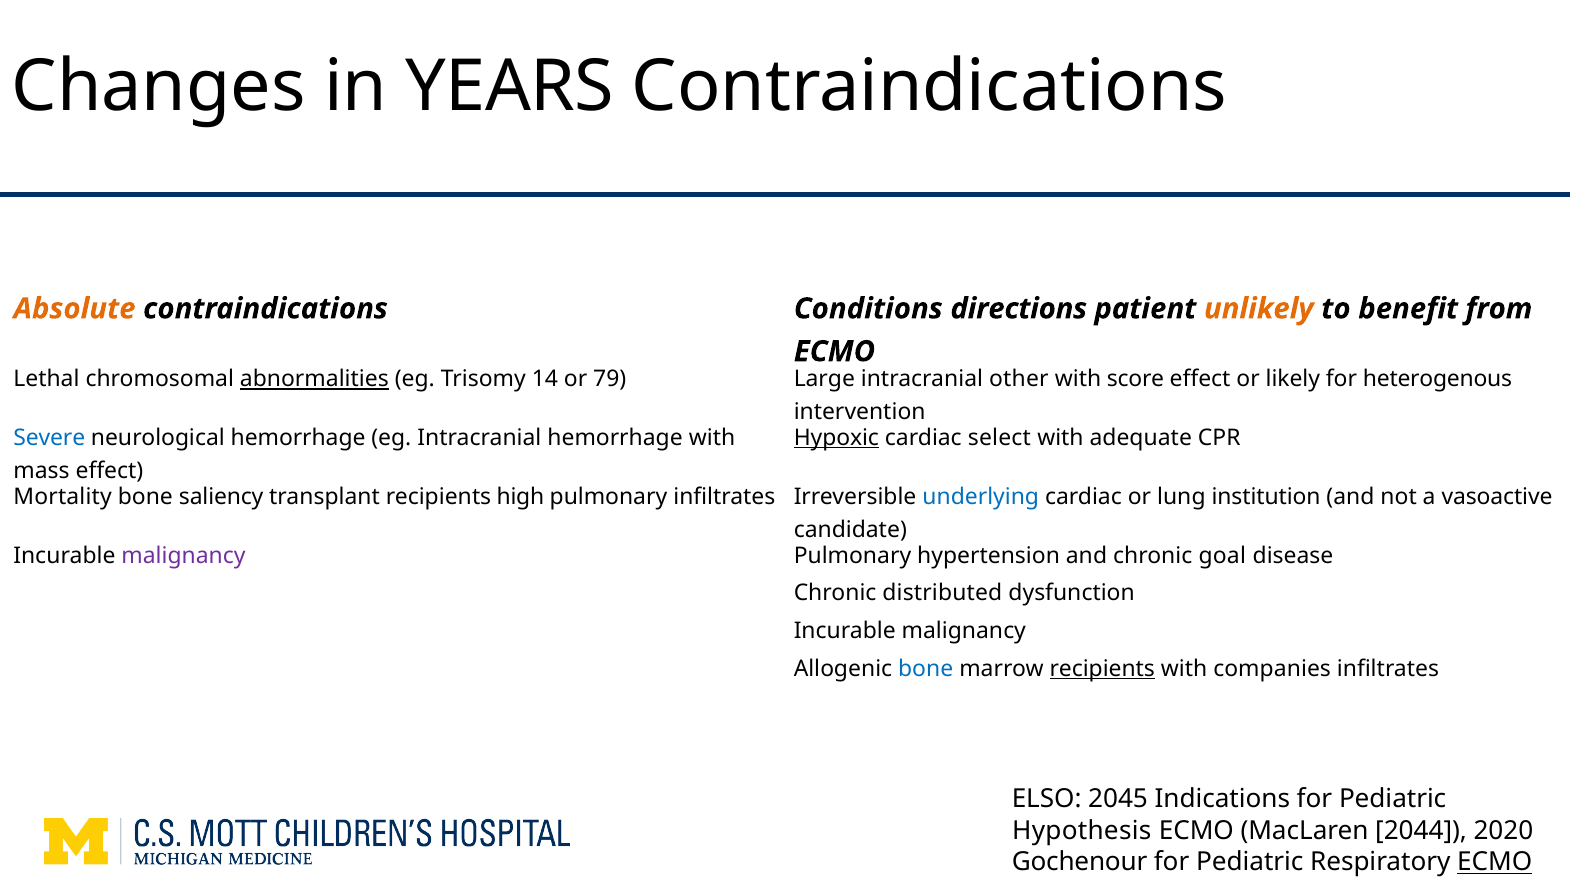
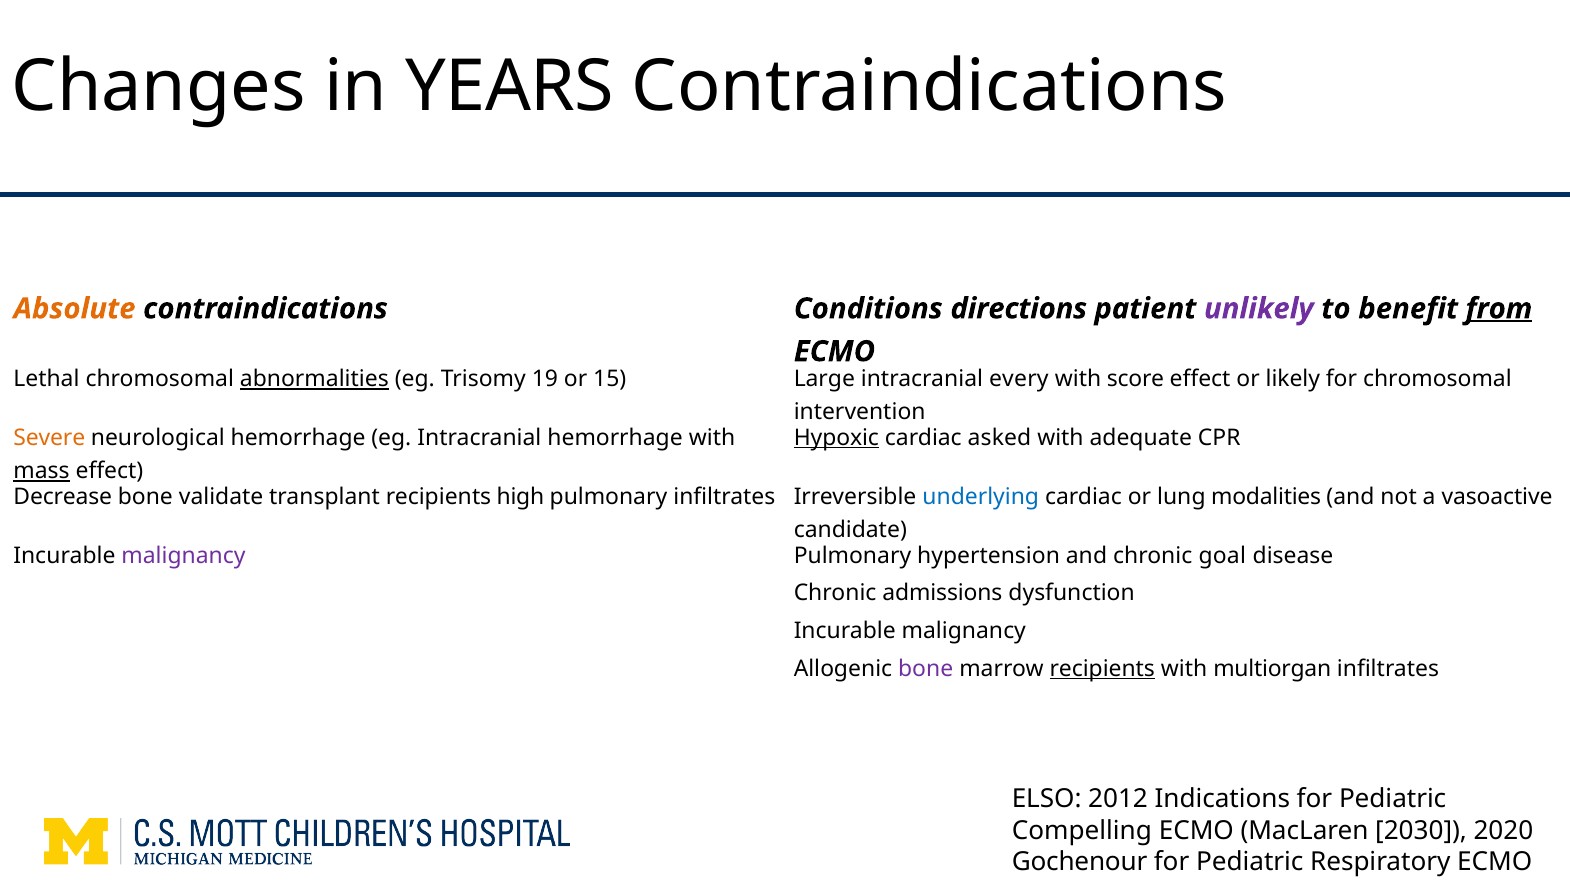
unlikely colour: orange -> purple (1259, 309)
from underline: none -> present (1499, 309)
14: 14 -> 19 (545, 379)
79: 79 -> 15 (610, 379)
other: other -> every (1019, 379)
for heterogenous: heterogenous -> chromosomal (1437, 379)
Severe colour: blue -> orange (49, 438)
select: select -> asked (999, 438)
mass underline: none -> present (42, 471)
Mortality: Mortality -> Decrease (63, 497)
saliency: saliency -> validate (221, 497)
institution: institution -> modalities (1266, 497)
distributed: distributed -> admissions (942, 593)
bone colour: blue -> purple (926, 669)
companies: companies -> multiorgan (1272, 669)
2045: 2045 -> 2012 (1118, 799)
Hypothesis: Hypothesis -> Compelling (1082, 831)
2044: 2044 -> 2030 (1421, 831)
ECMO underline: present -> none (1495, 862)
